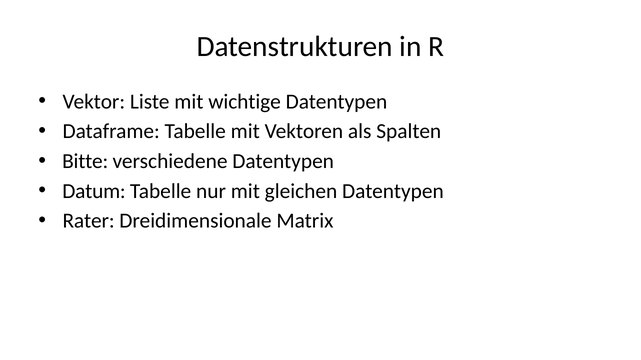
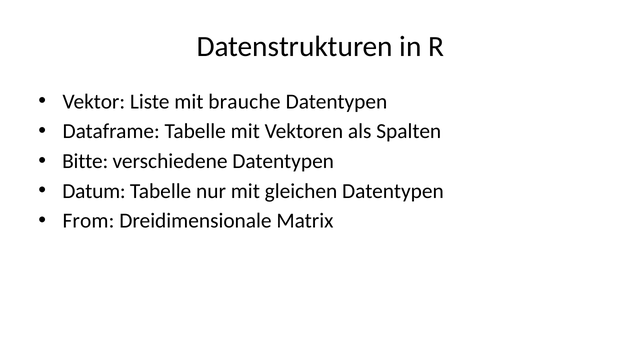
wichtige: wichtige -> brauche (244, 102)
Rater: Rater -> From (88, 221)
